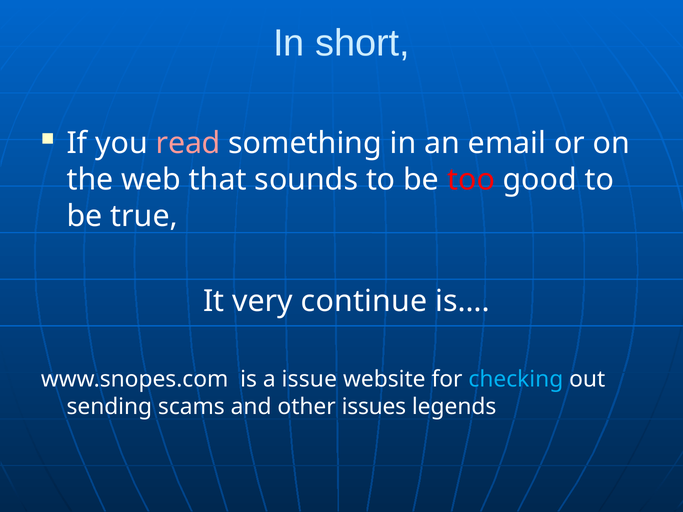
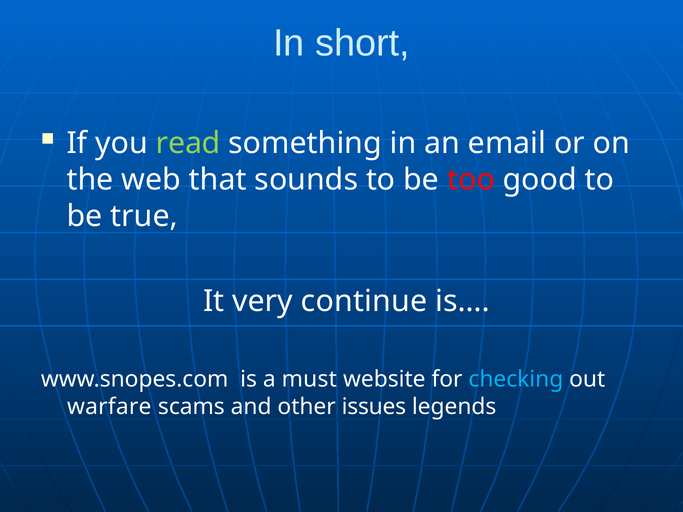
read colour: pink -> light green (188, 143)
issue: issue -> must (309, 380)
sending: sending -> warfare (109, 407)
